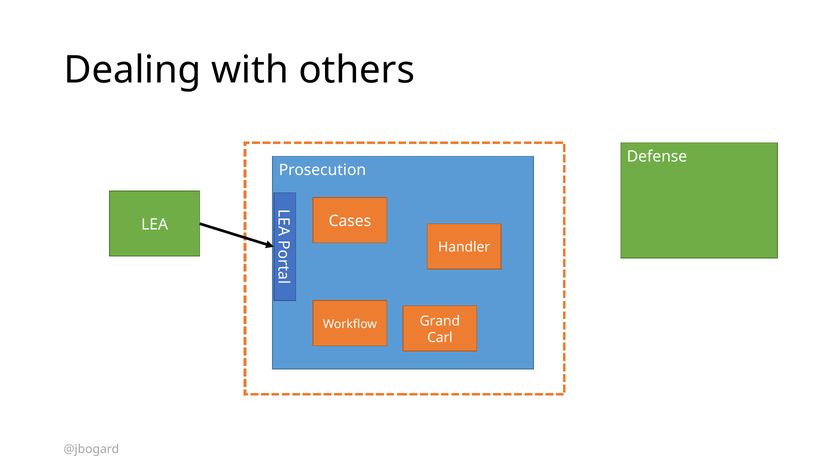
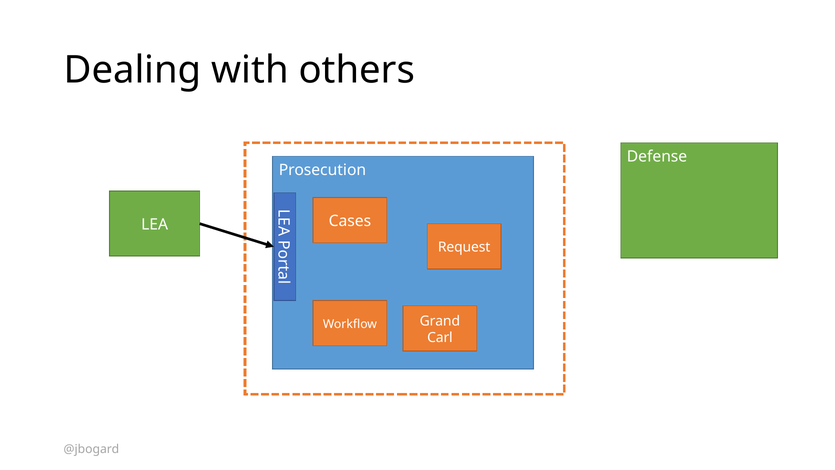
Handler: Handler -> Request (464, 247)
